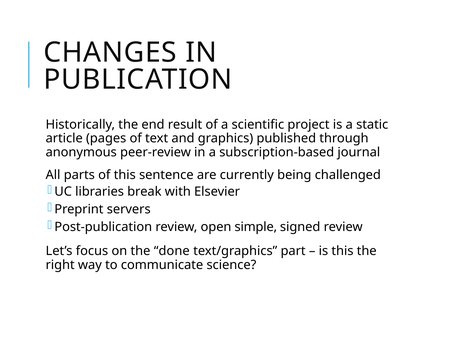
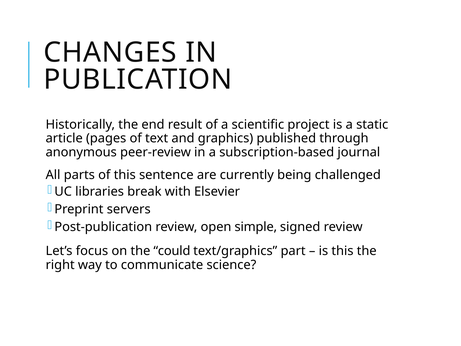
done: done -> could (172, 251)
